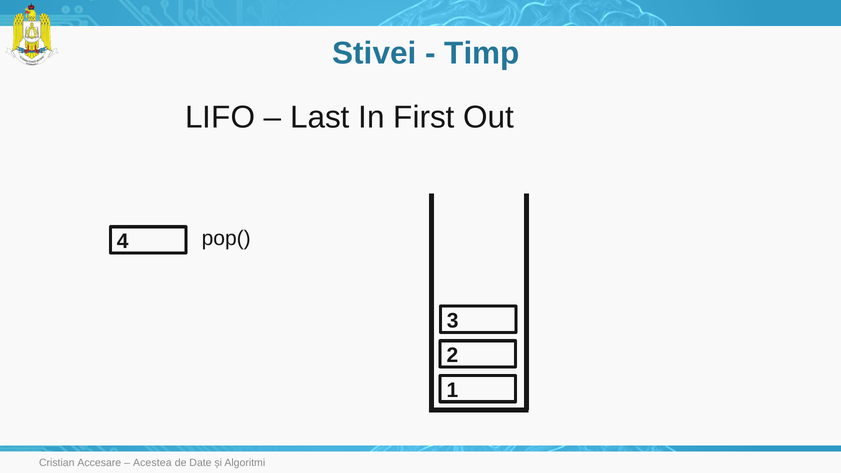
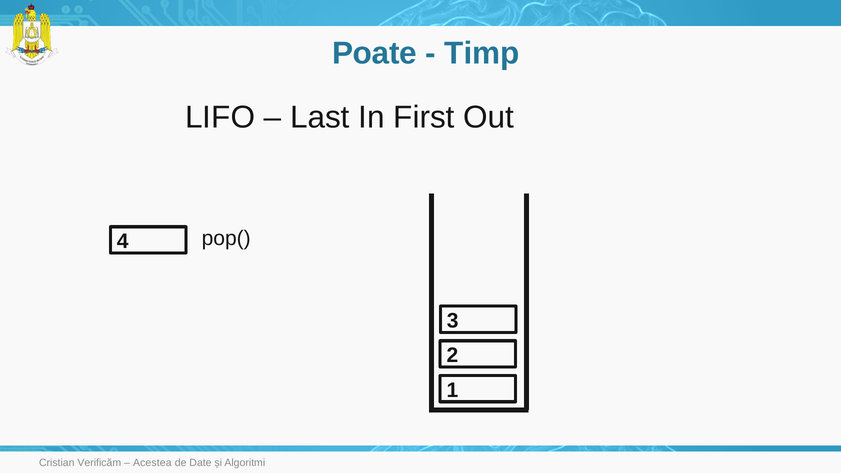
Stivei: Stivei -> Poate (375, 54)
Accesare: Accesare -> Verificăm (99, 463)
